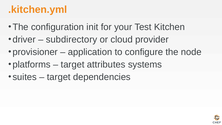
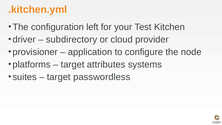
init: init -> left (92, 27)
dependencies: dependencies -> passwordless (102, 77)
